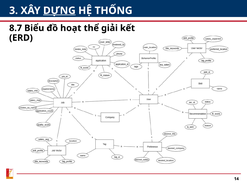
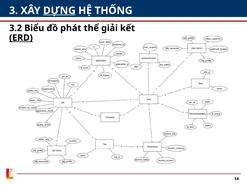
8.7: 8.7 -> 3.2 (16, 28)
hoạt: hoạt -> phát (71, 28)
ERD underline: none -> present (21, 38)
